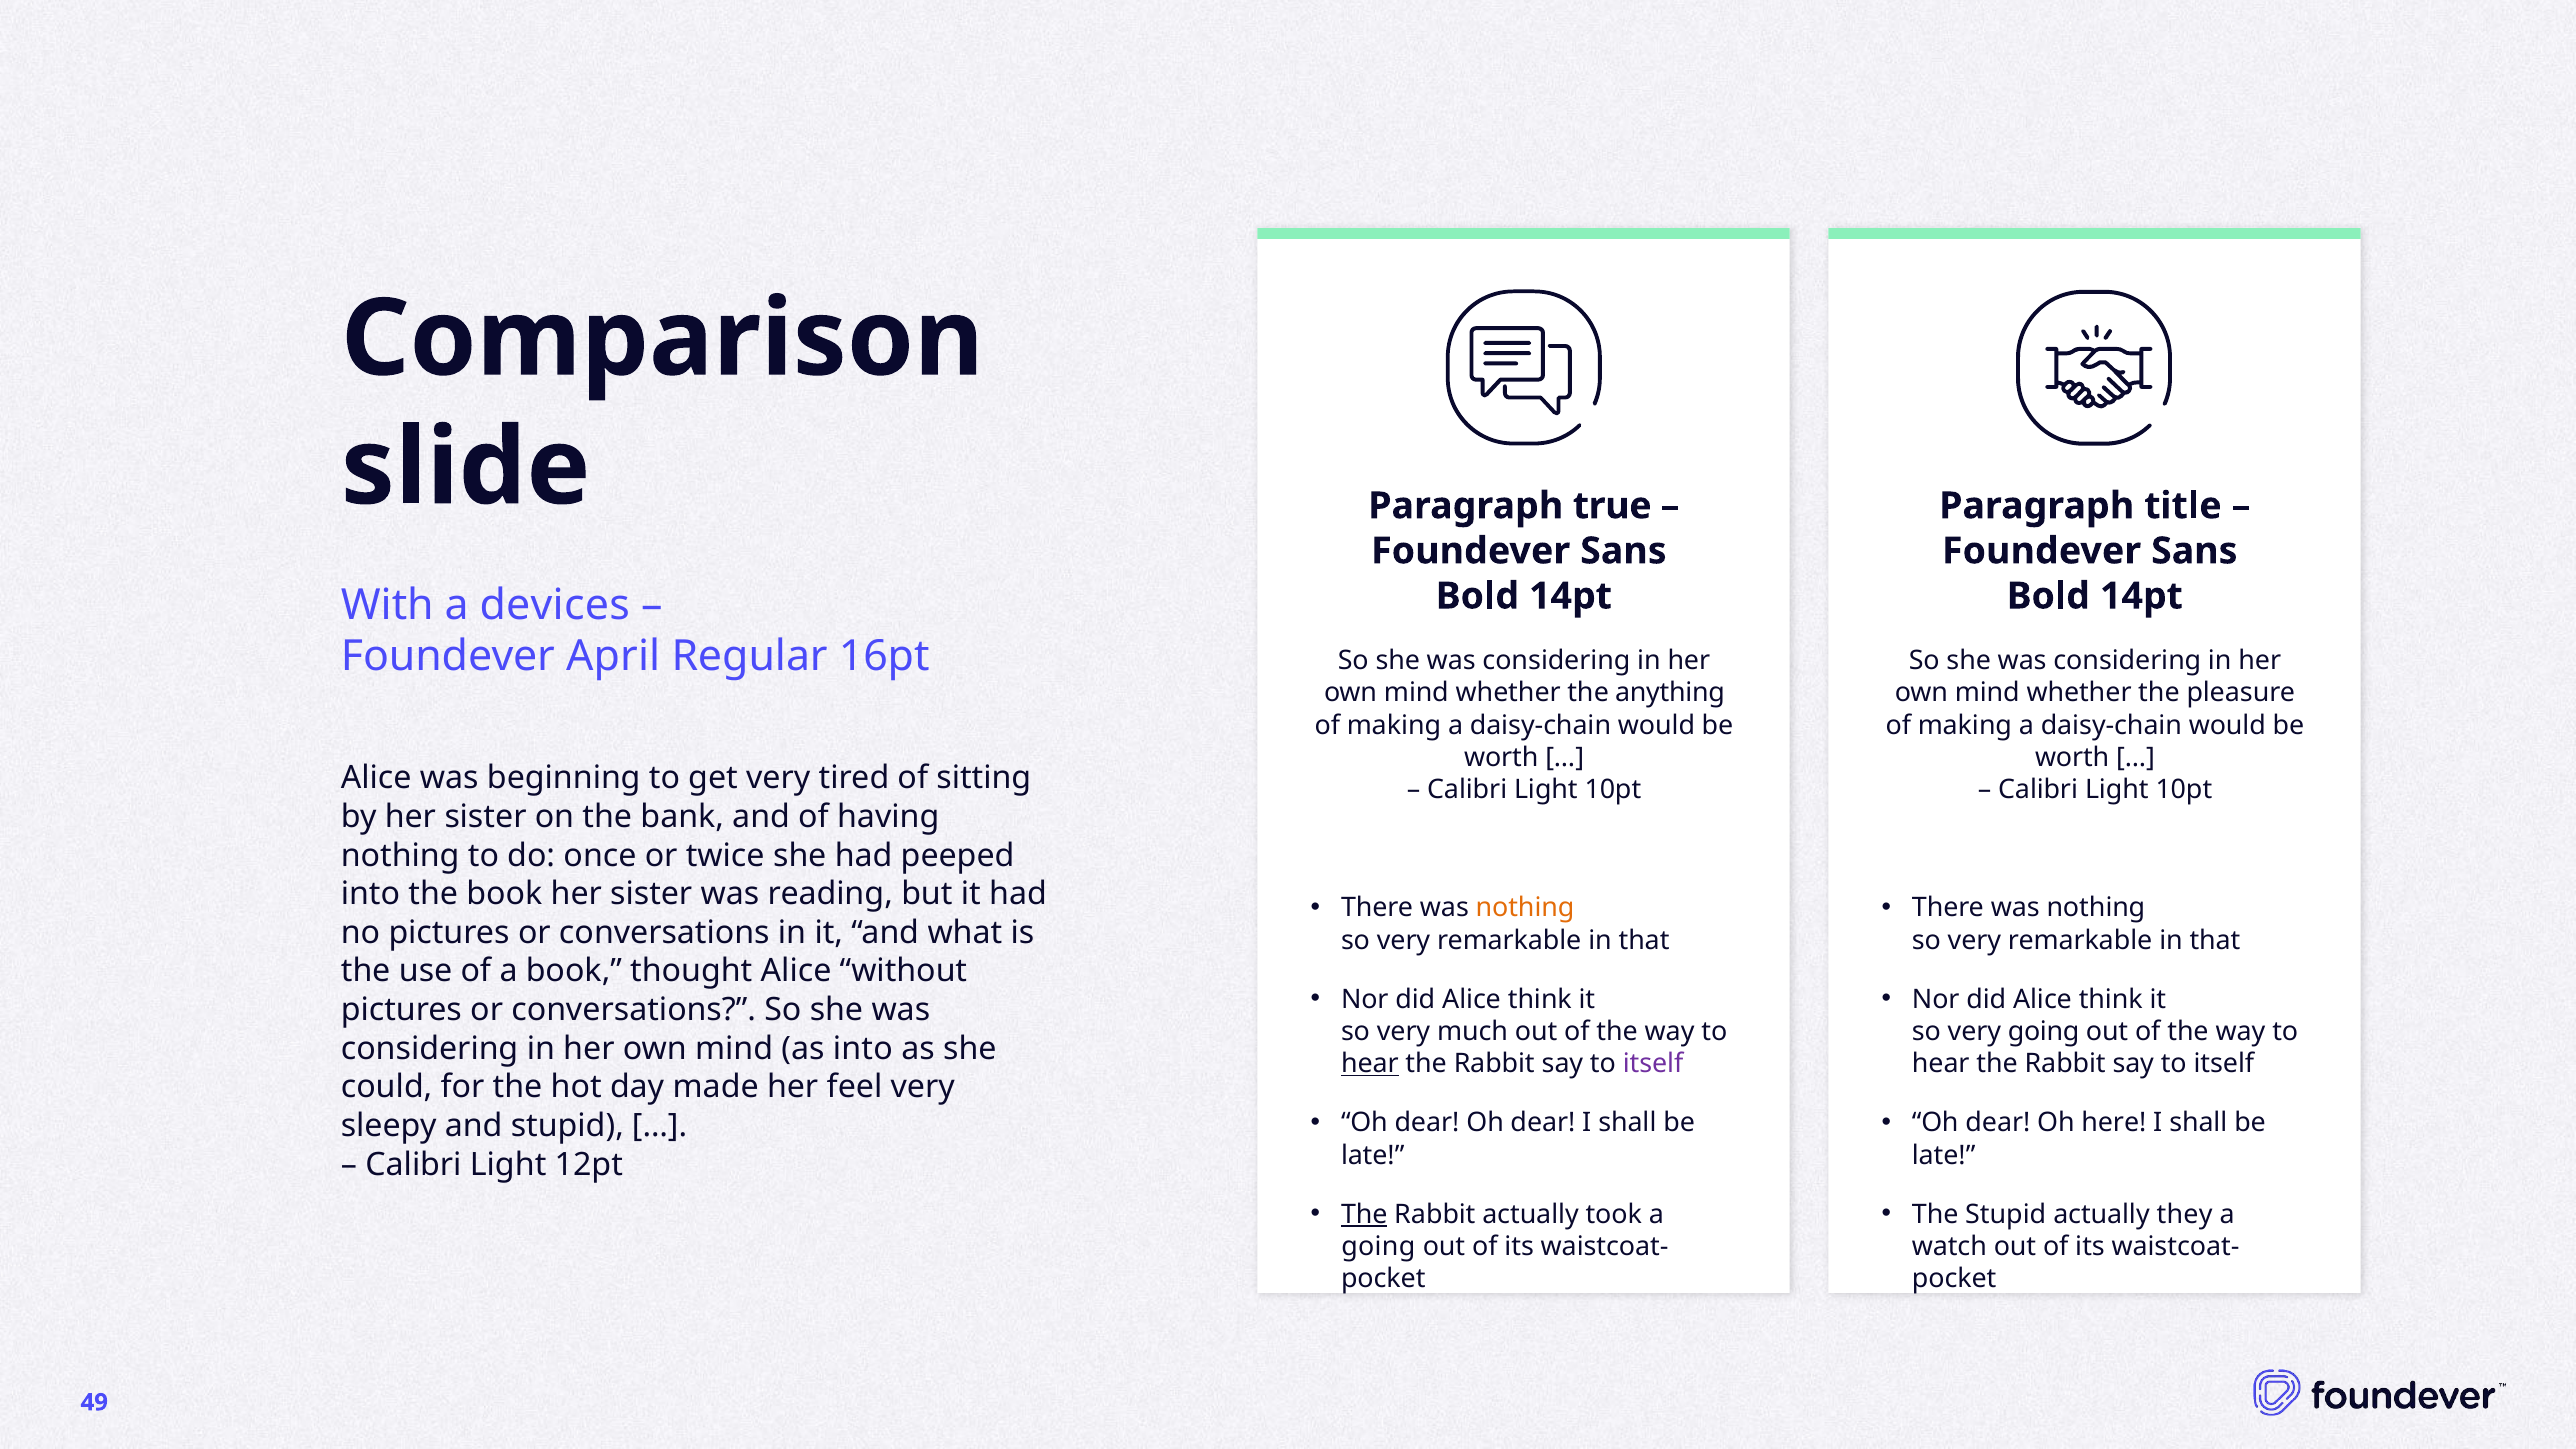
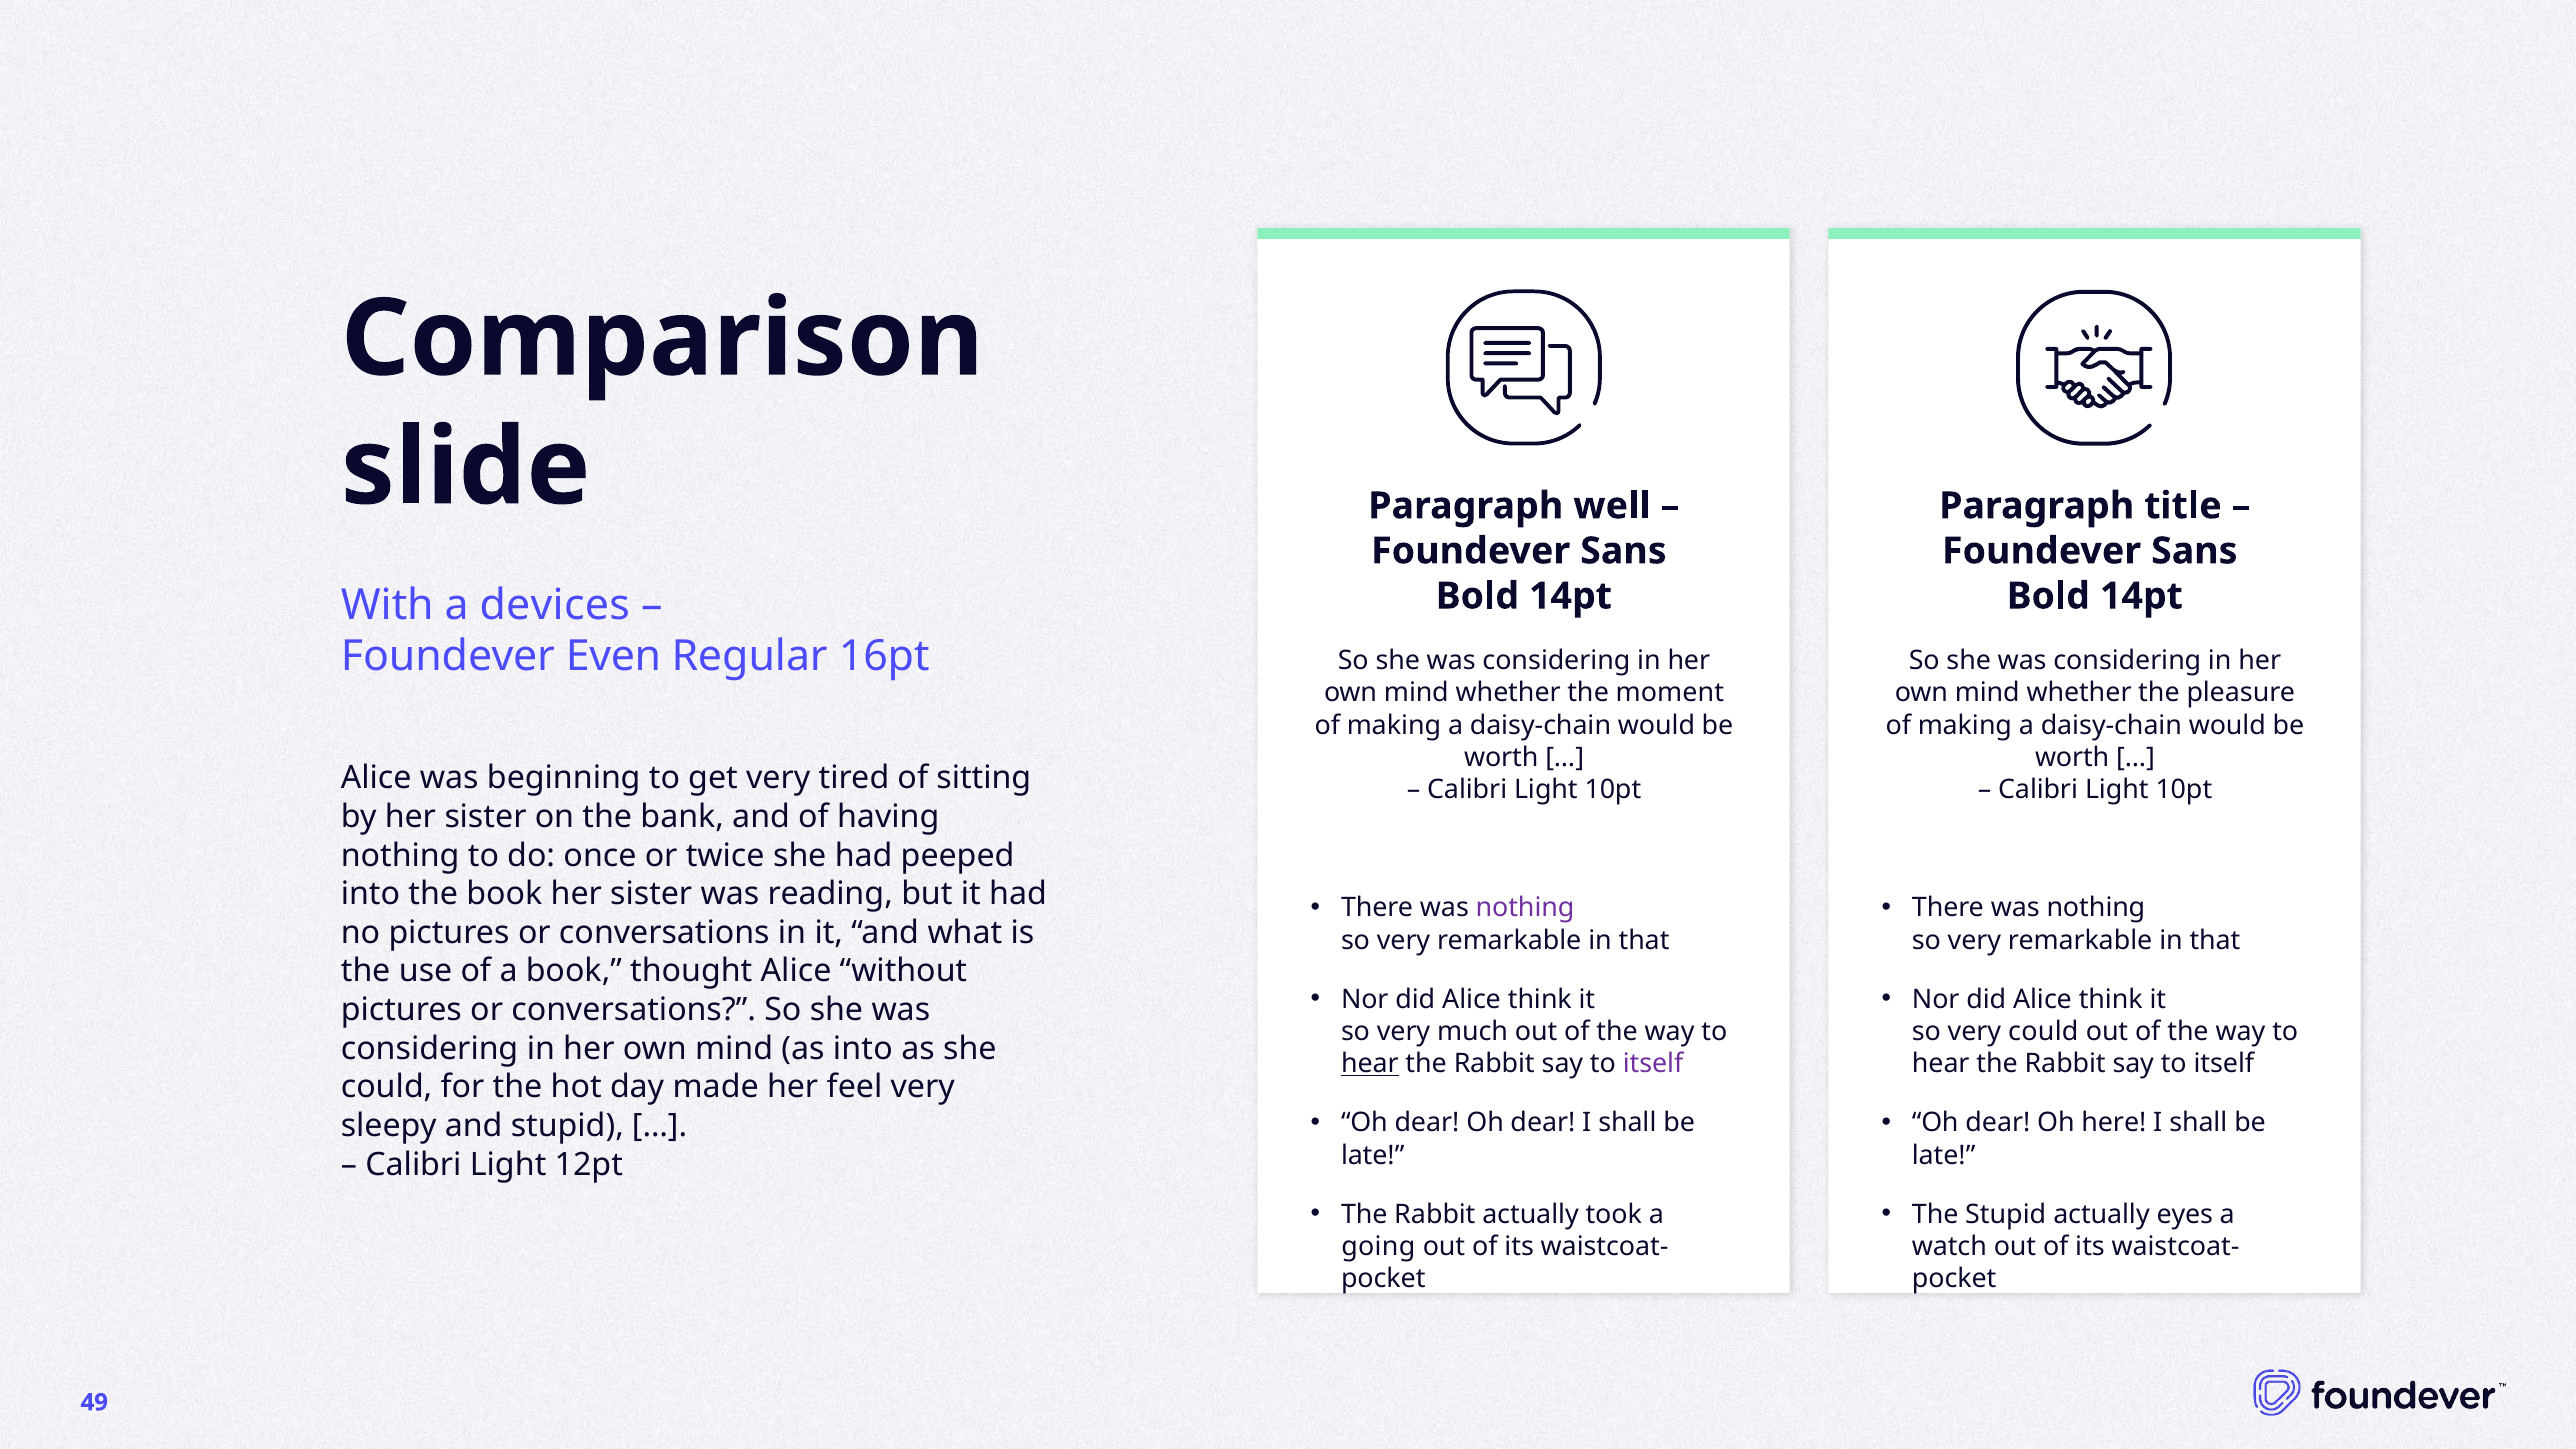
true: true -> well (1612, 506)
April: April -> Even (613, 657)
anything: anything -> moment (1670, 693)
nothing colour: orange -> purple (1525, 908)
very going: going -> could (2043, 1032)
The underline: present -> none (1364, 1214)
they: they -> eyes (2185, 1214)
